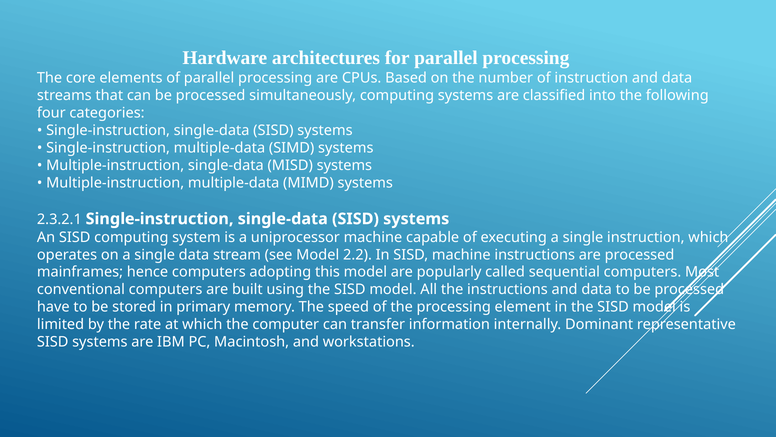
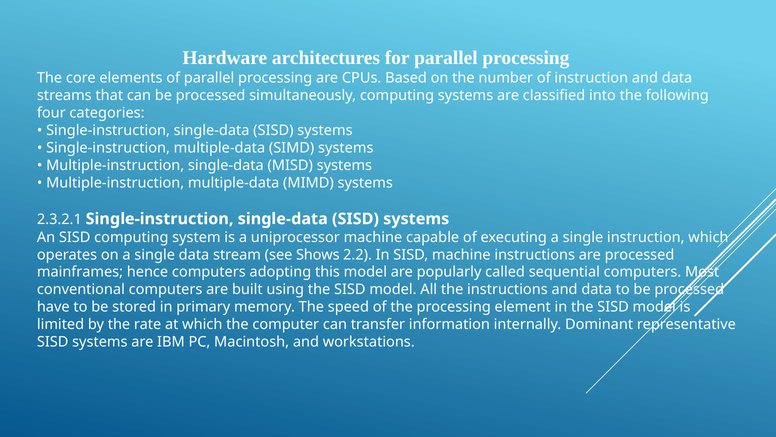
see Model: Model -> Shows (318, 254)
